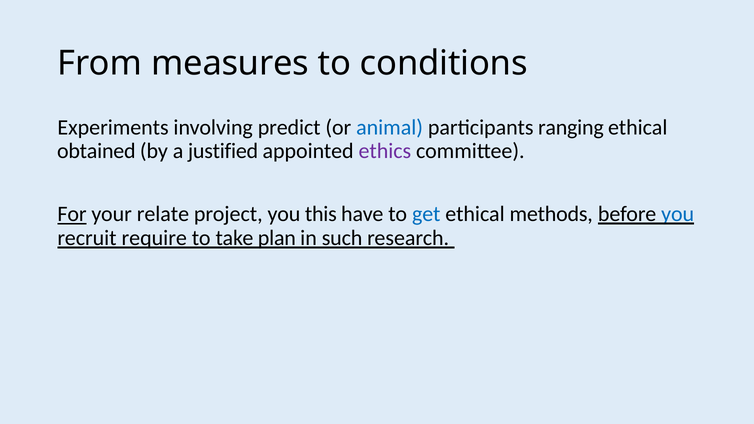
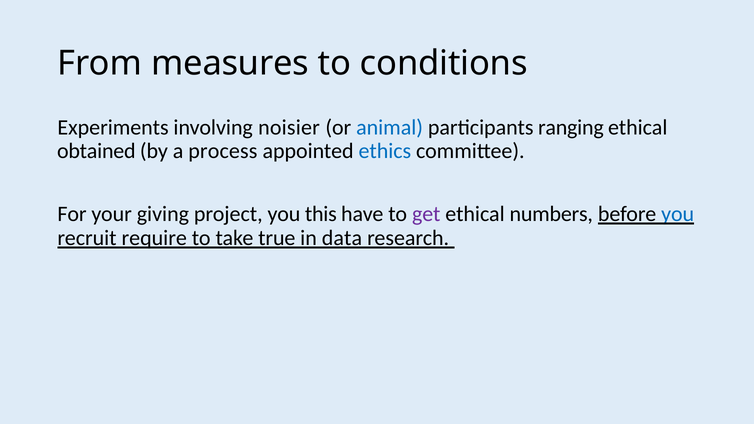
predict: predict -> noisier (289, 127)
justified: justified -> process (223, 151)
ethics colour: purple -> blue (385, 151)
For underline: present -> none (72, 214)
relate: relate -> giving (163, 214)
get colour: blue -> purple (426, 214)
methods: methods -> numbers (551, 214)
plan: plan -> true (277, 238)
such: such -> data (342, 238)
